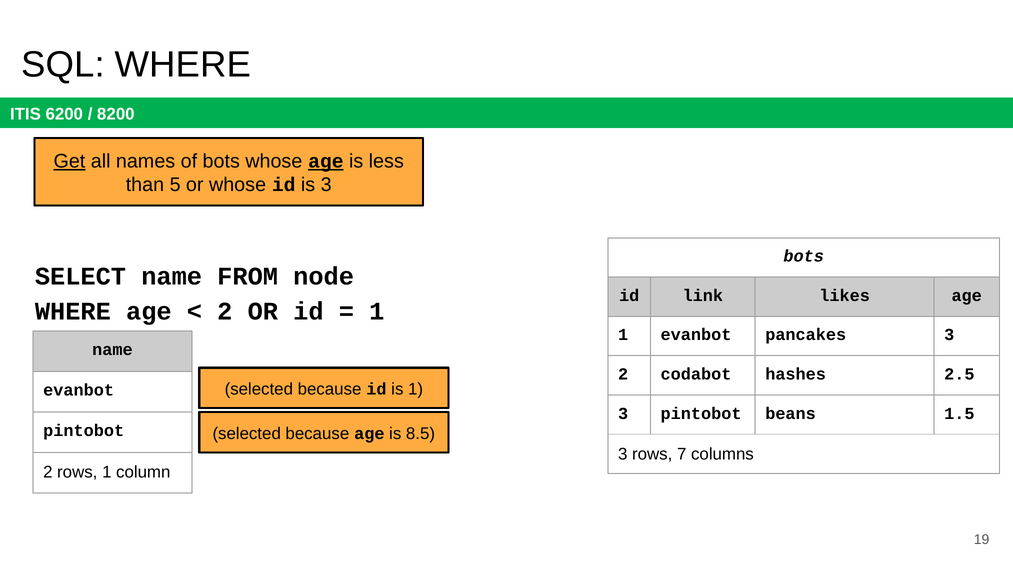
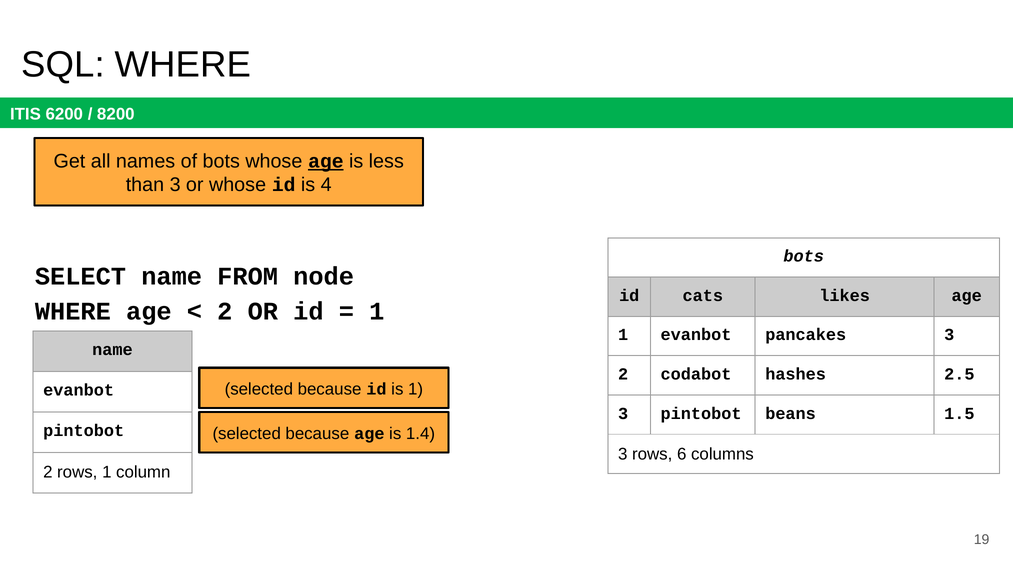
Get underline: present -> none (69, 161)
than 5: 5 -> 3 (175, 185)
is 3: 3 -> 4 (326, 185)
link: link -> cats (703, 296)
8.5: 8.5 -> 1.4 (421, 433)
7: 7 -> 6 (682, 454)
